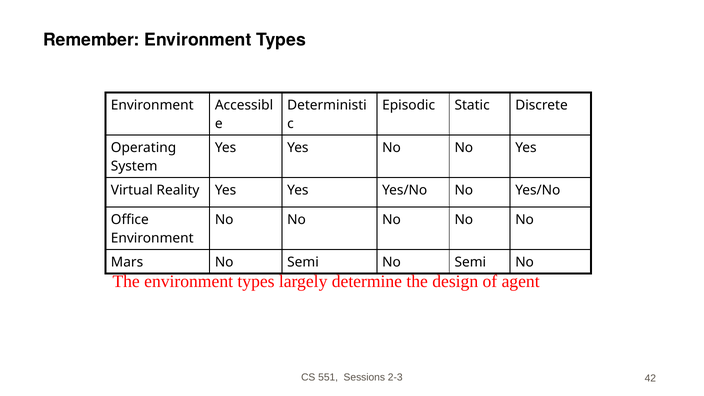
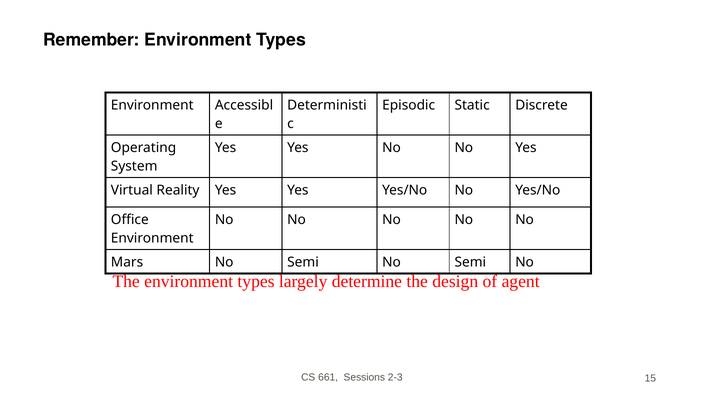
551: 551 -> 661 (328, 377)
42: 42 -> 15 (650, 378)
